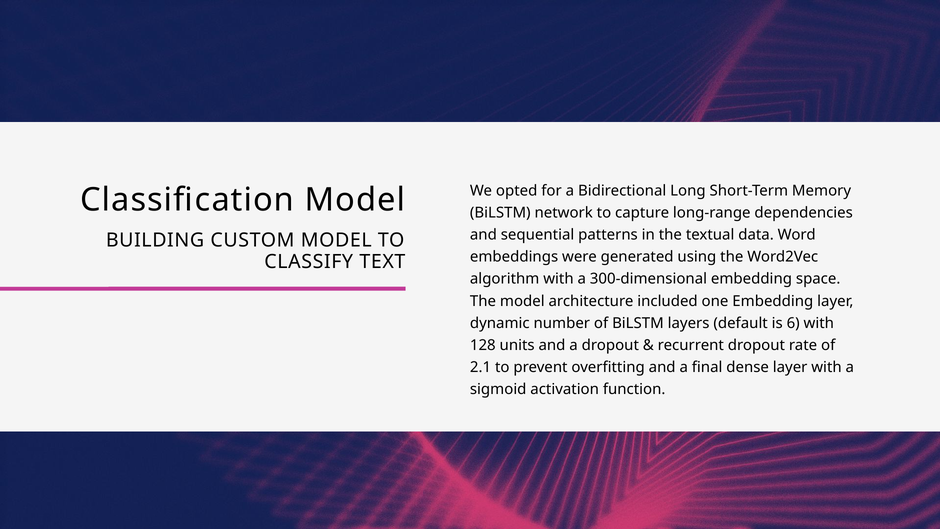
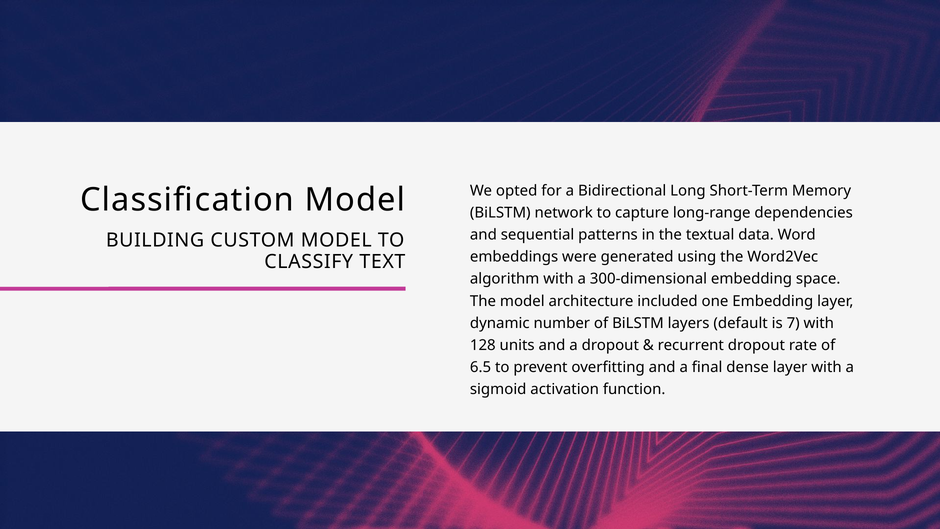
6: 6 -> 7 (793, 323)
2.1: 2.1 -> 6.5 (481, 367)
